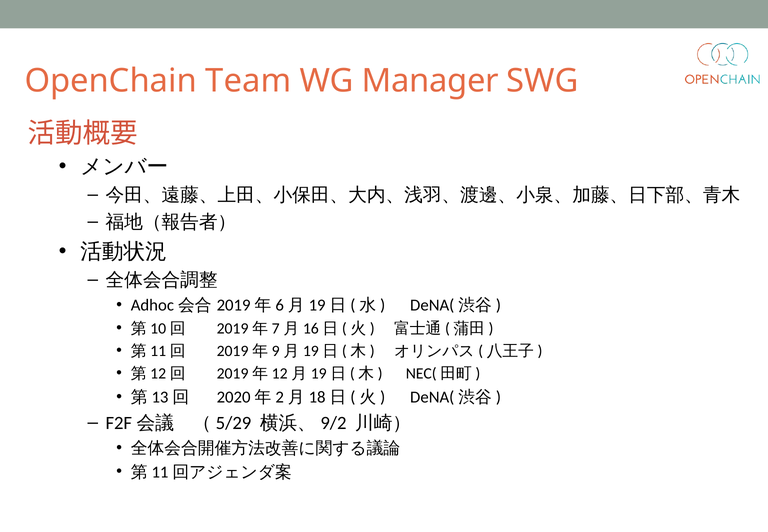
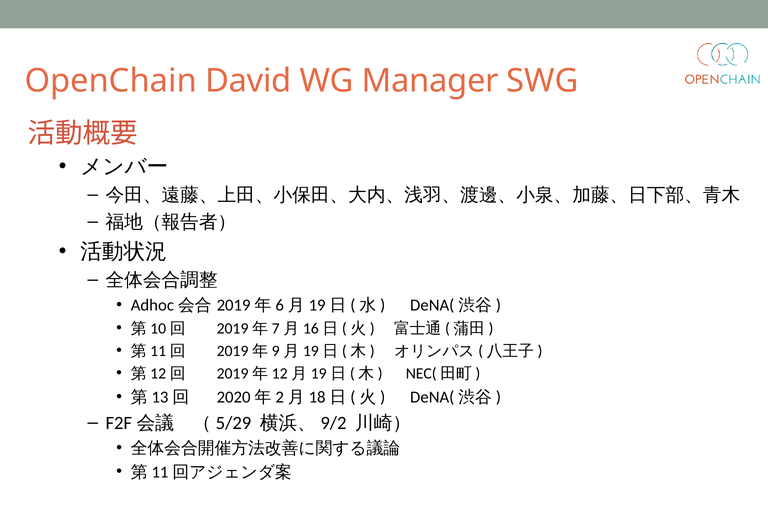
Team: Team -> David (248, 81)
